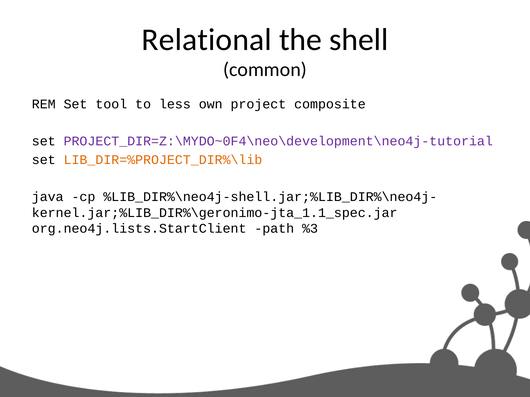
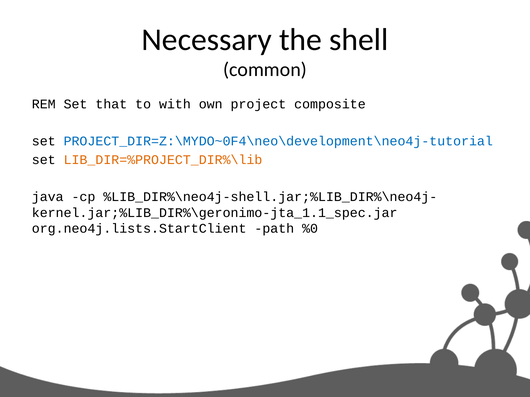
Relational: Relational -> Necessary (207, 40)
tool: tool -> that (111, 104)
less: less -> with (175, 104)
PROJECT_DIR=Z:\MYDO~0F4\neo\development\neo4j-tutorial colour: purple -> blue (278, 141)
%3: %3 -> %0 (310, 229)
